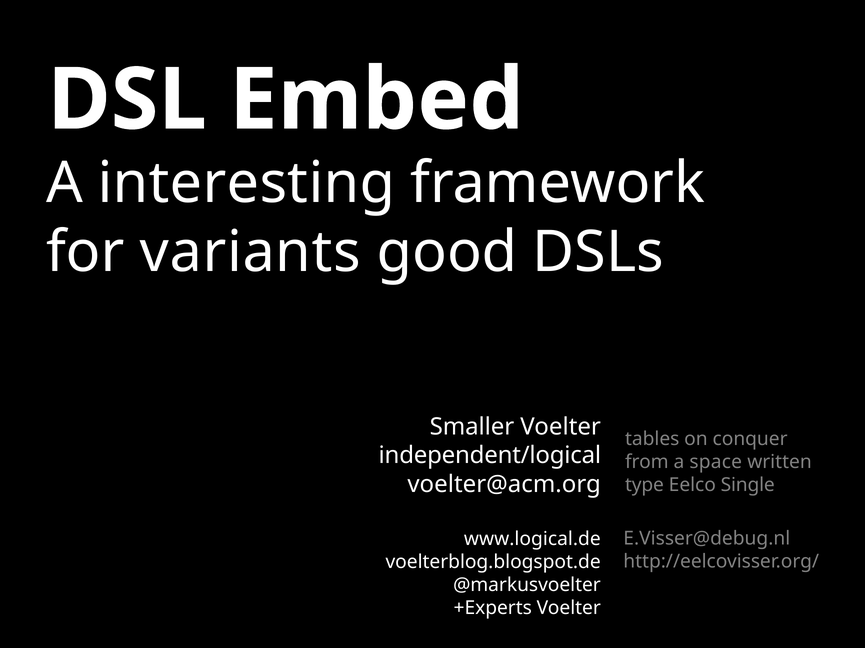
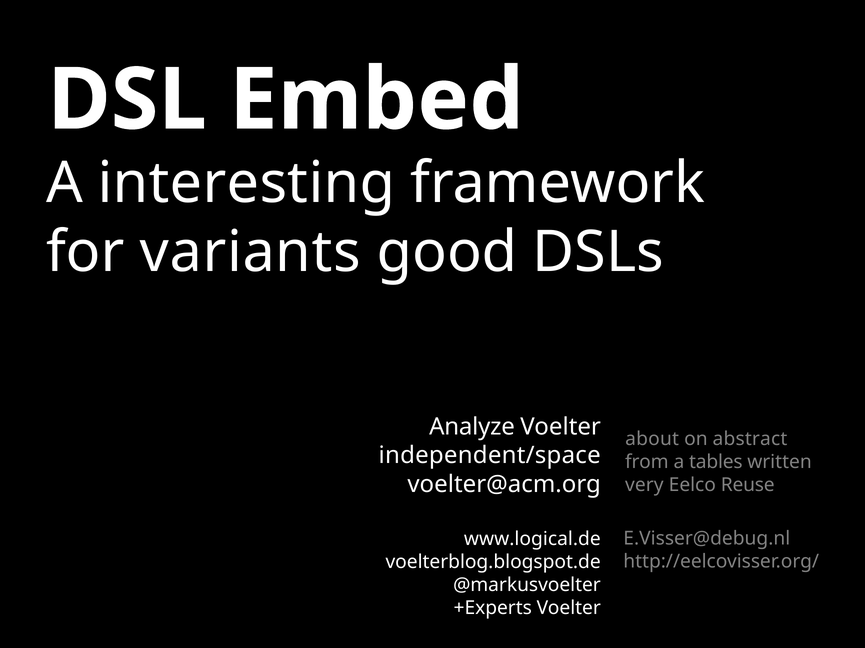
Smaller: Smaller -> Analyze (472, 427)
tables: tables -> about (652, 439)
conquer: conquer -> abstract (750, 439)
independent/logical: independent/logical -> independent/space (490, 456)
space: space -> tables (716, 462)
type: type -> very (644, 485)
Single: Single -> Reuse (748, 485)
